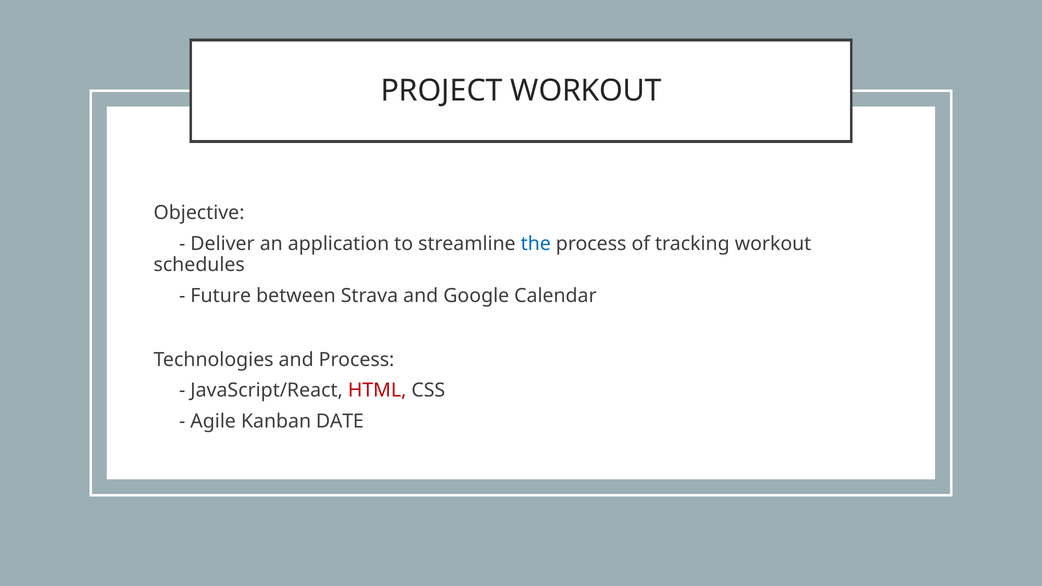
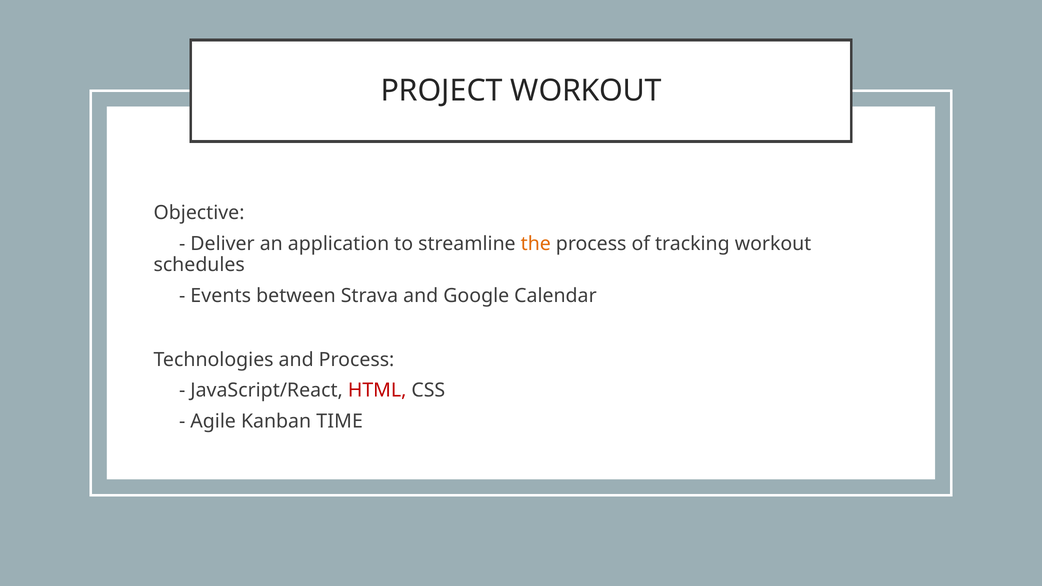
the colour: blue -> orange (536, 244)
Future: Future -> Events (221, 296)
DATE: DATE -> TIME (340, 421)
